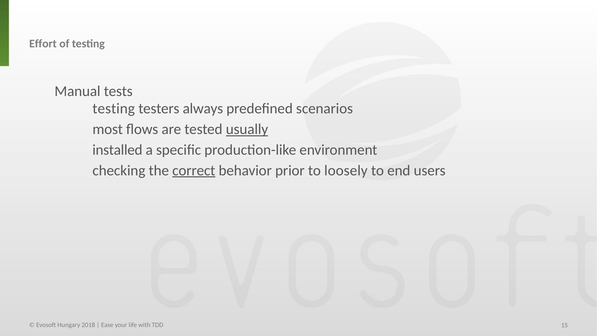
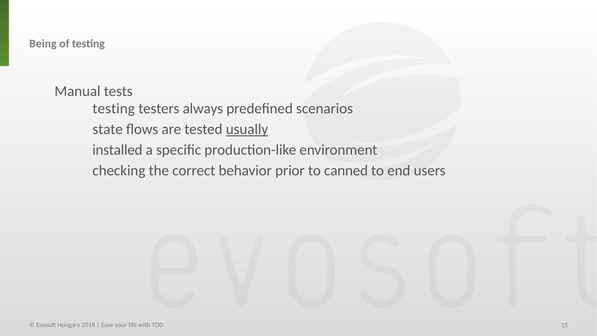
Effort: Effort -> Being (43, 44)
most: most -> state (108, 129)
correct underline: present -> none (194, 170)
loosely: loosely -> canned (346, 170)
